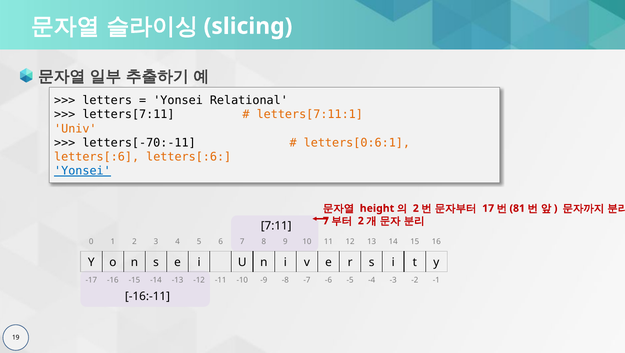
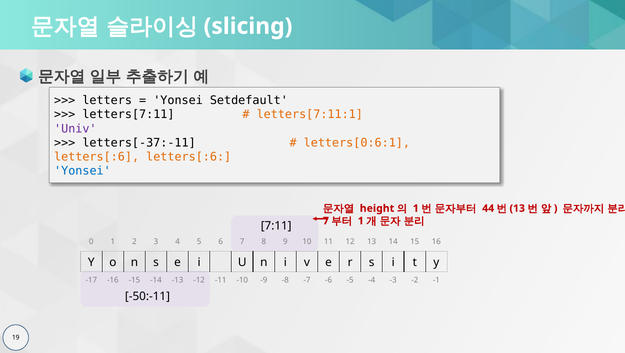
Relational: Relational -> Setdefault (249, 101)
Univ colour: orange -> purple (75, 129)
letters[-70:-11: letters[-70:-11 -> letters[-37:-11 (139, 143)
Yonsei underline: present -> none (82, 171)
2: 2 -> 1 (416, 209)
17: 17 -> 44 (488, 209)
81: 81 -> 13 (517, 209)
2: 2 -> 1 (361, 221)
-16:-11: -16:-11 -> -50:-11 (147, 296)
